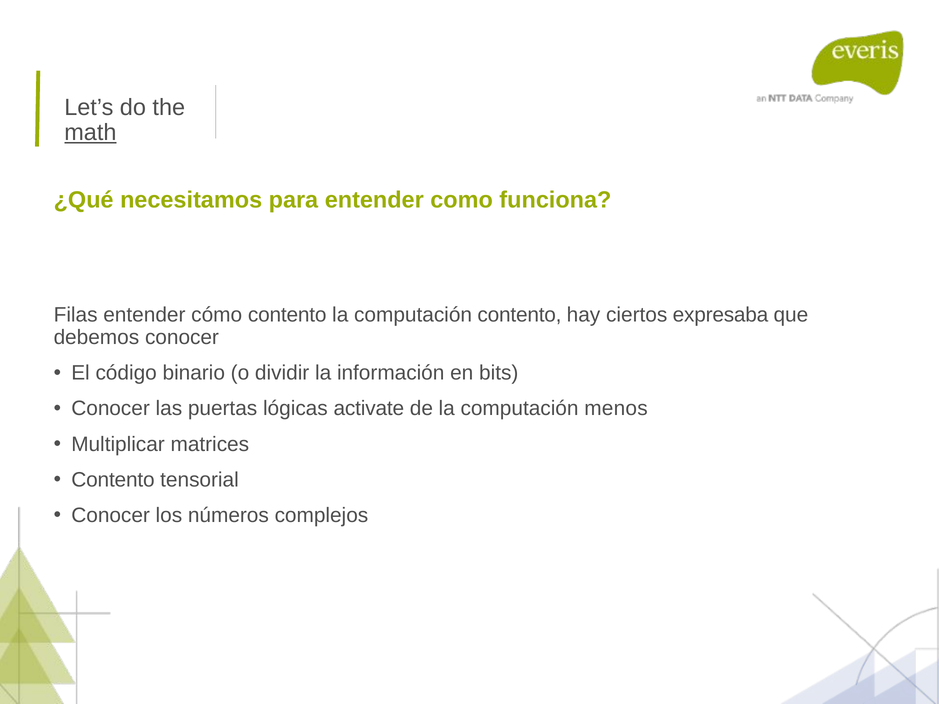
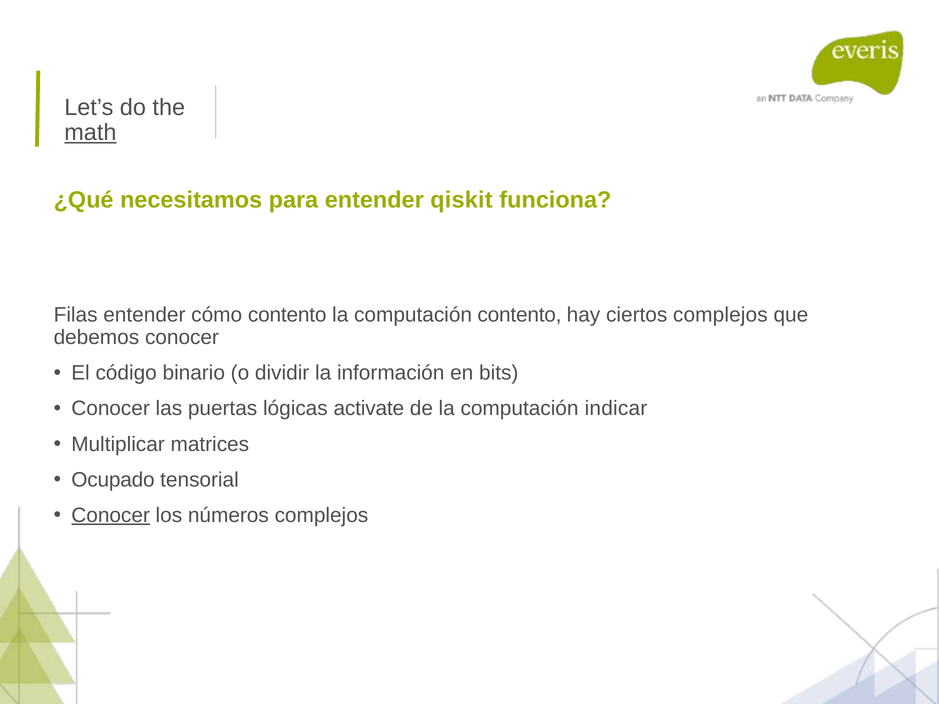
como: como -> qiskit (461, 200)
ciertos expresaba: expresaba -> complejos (720, 315)
menos: menos -> indicar (616, 409)
Contento: Contento -> Ocupado (113, 480)
Conocer underline: none -> present (111, 515)
